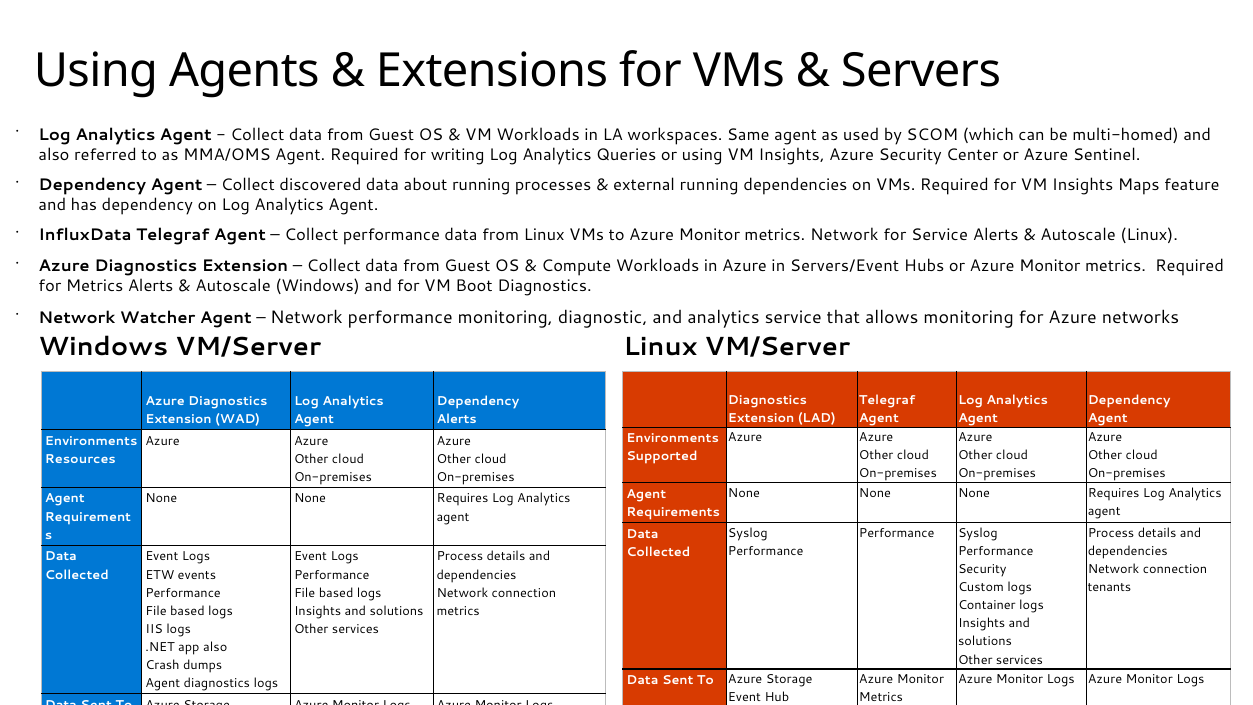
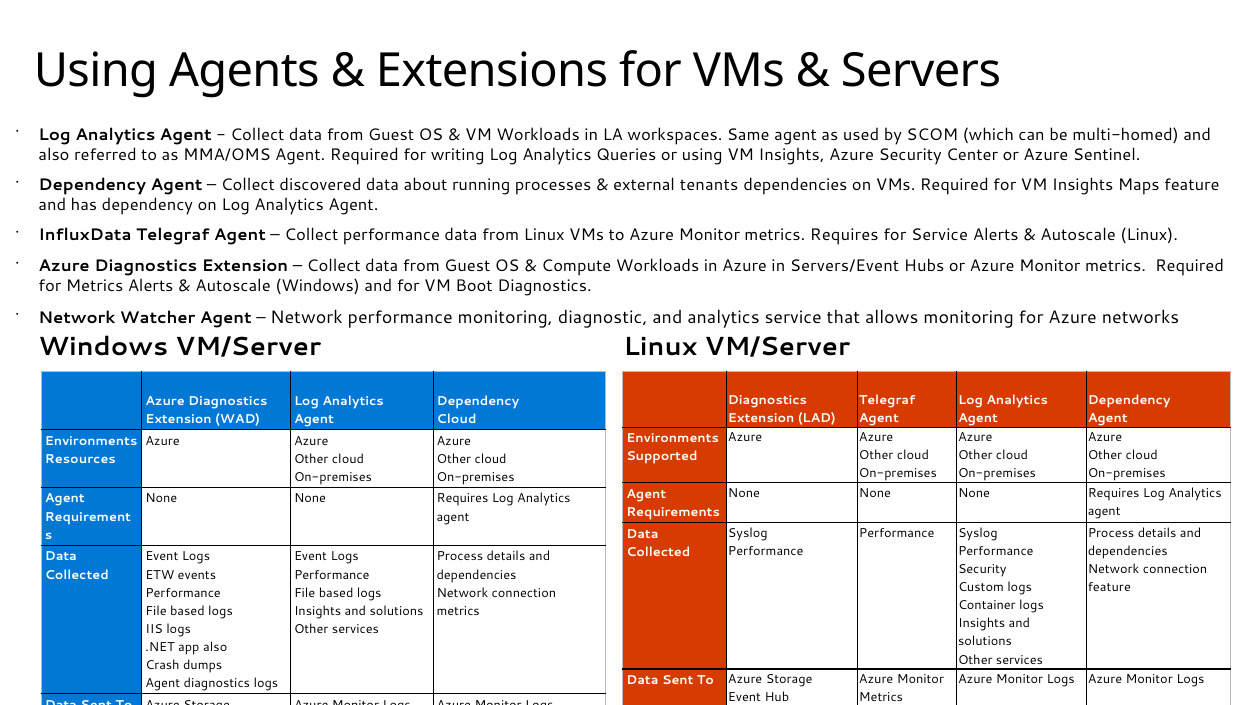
external running: running -> tenants (709, 185)
metrics Network: Network -> Requires (844, 235)
Alerts: Alerts -> Cloud (457, 419)
tenants: tenants -> feature (1109, 587)
